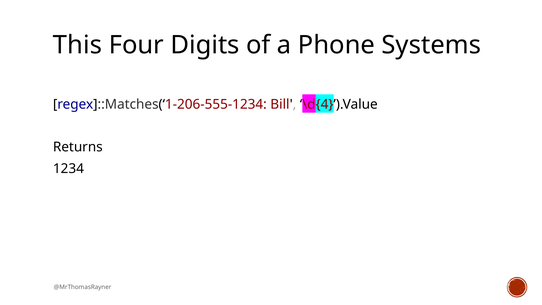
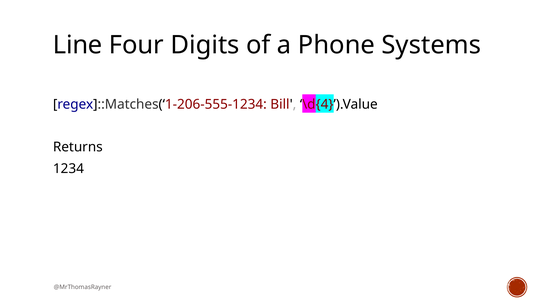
This: This -> Line (78, 45)
